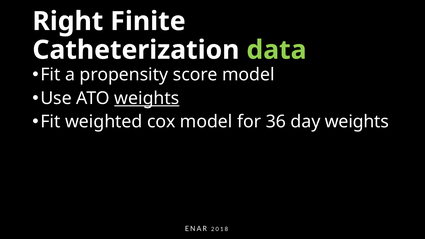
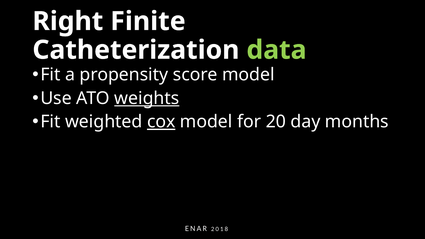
cox underline: none -> present (161, 122)
36: 36 -> 20 (276, 122)
day weights: weights -> months (357, 122)
